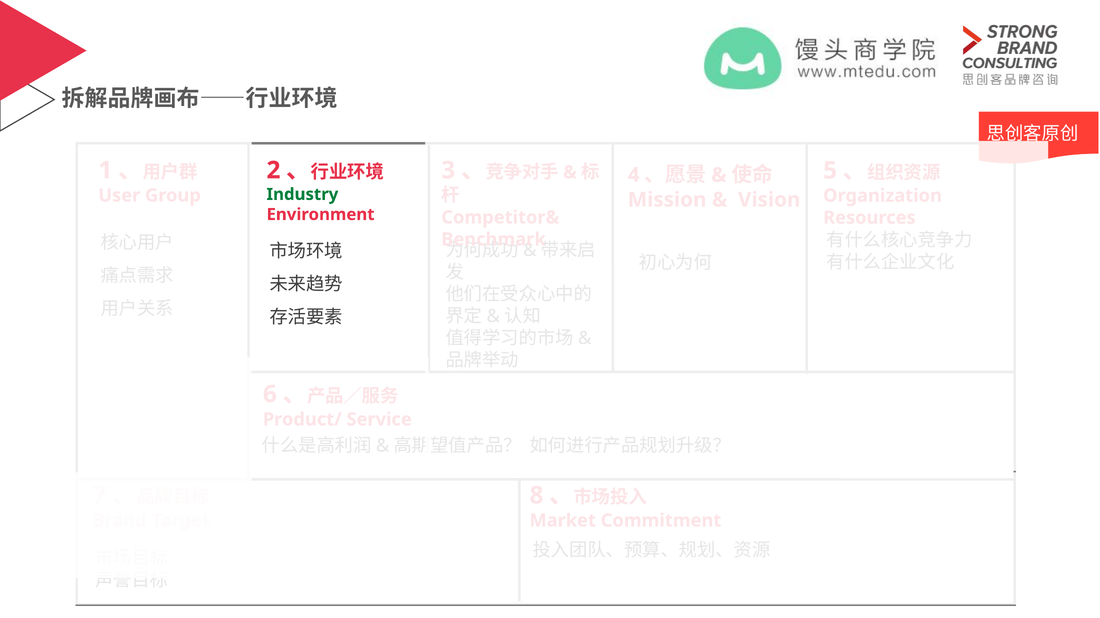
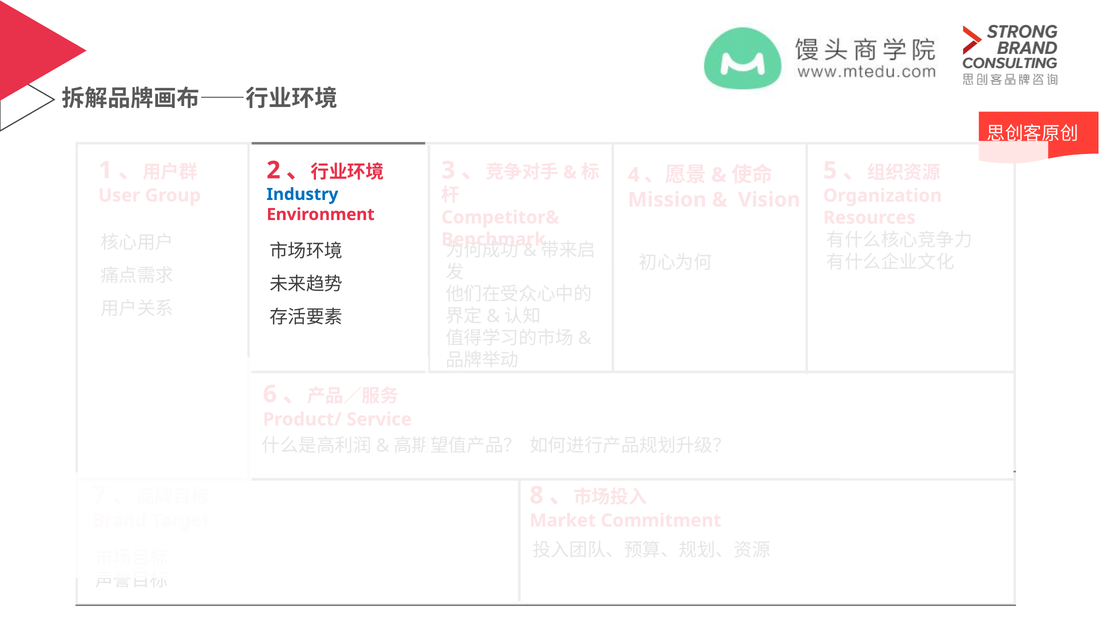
Industry colour: green -> blue (302, 195)
